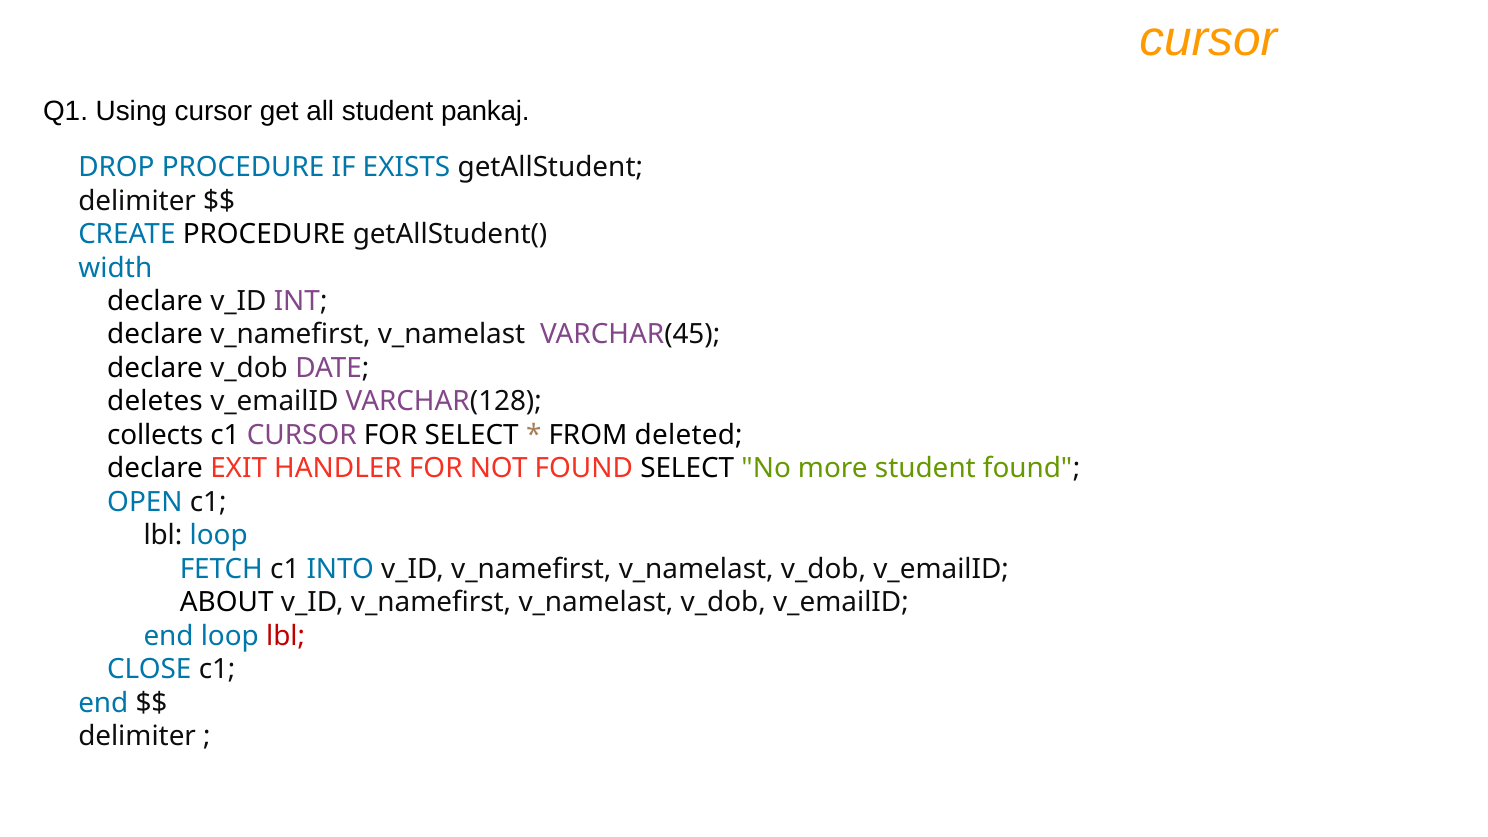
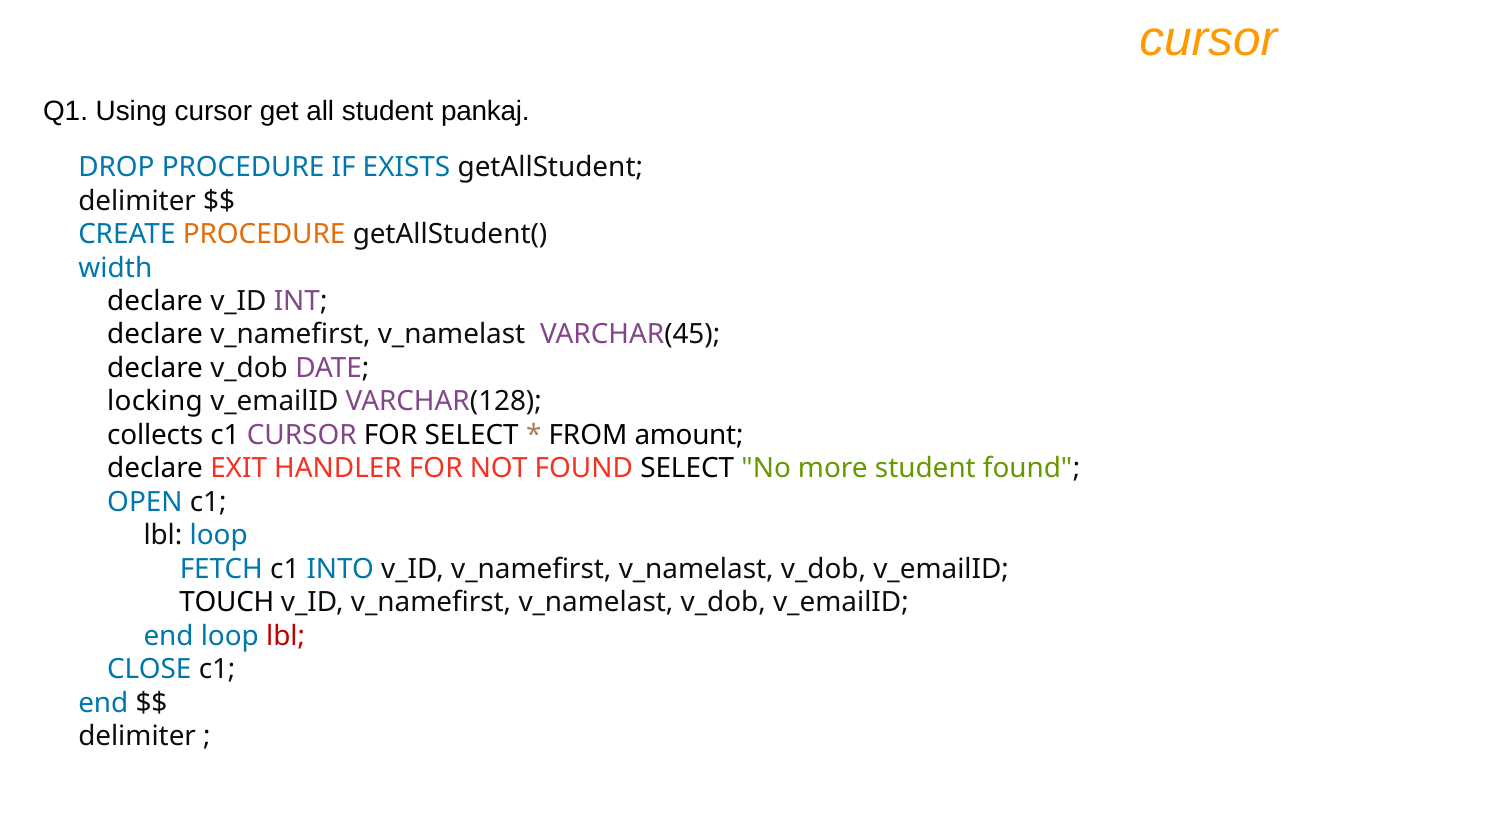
PROCEDURE colour: black -> orange (264, 234)
deletes: deletes -> locking (155, 402)
deleted: deleted -> amount (689, 435)
ABOUT: ABOUT -> TOUCH (227, 603)
